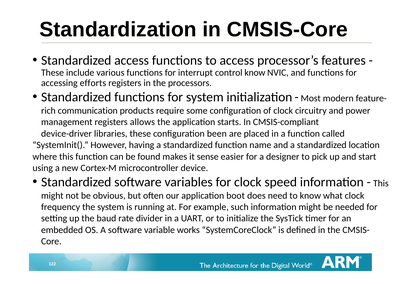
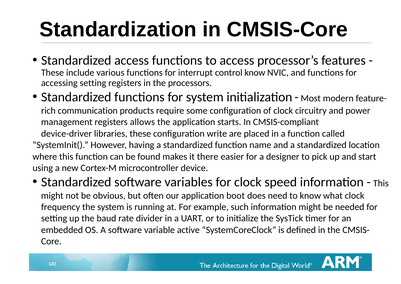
accessing efforts: efforts -> setting (93, 83)
been: been -> write (217, 133)
sense: sense -> there (208, 156)
works: works -> active (188, 229)
